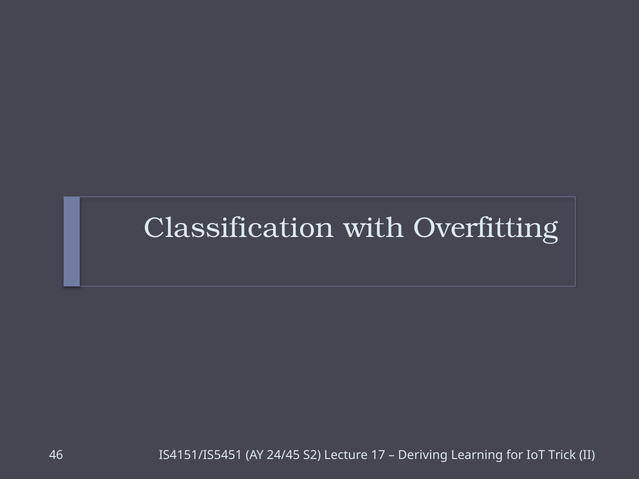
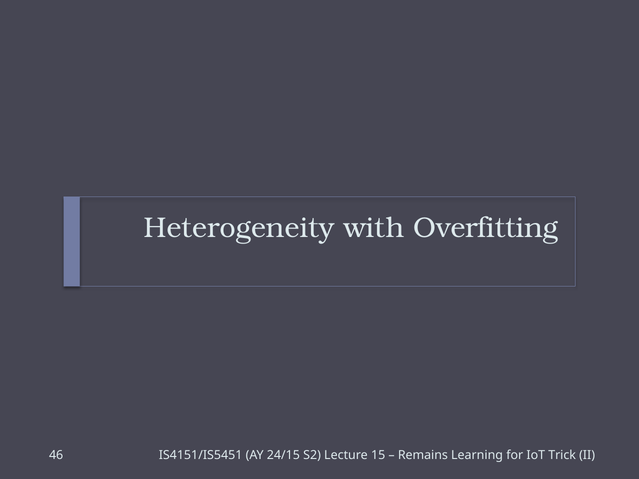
Classification: Classification -> Heterogeneity (239, 228)
24/45: 24/45 -> 24/15 (283, 456)
17: 17 -> 15 (378, 456)
Deriving: Deriving -> Remains (423, 456)
